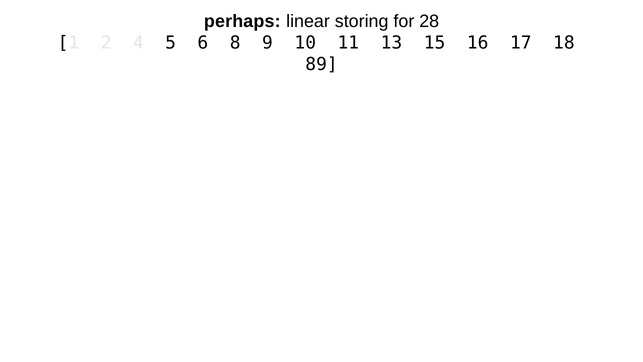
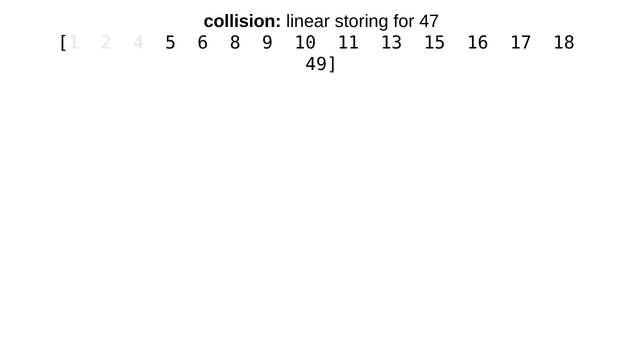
perhaps: perhaps -> collision (242, 21)
28: 28 -> 47 (429, 21)
89: 89 -> 49 (322, 64)
